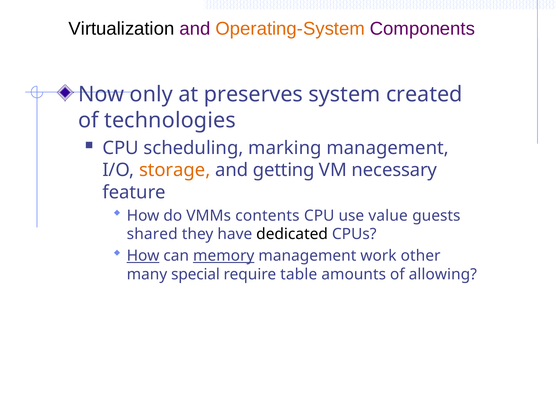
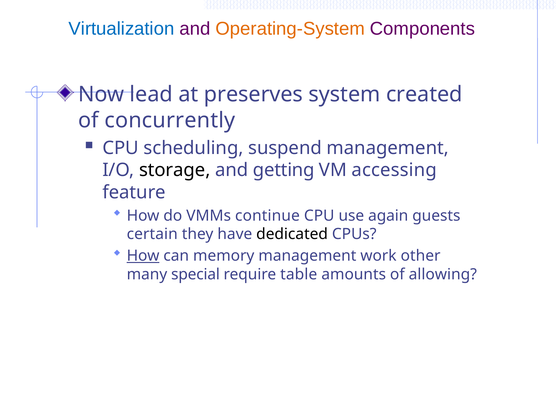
Virtualization colour: black -> blue (121, 29)
only: only -> lead (151, 94)
technologies: technologies -> concurrently (170, 120)
marking: marking -> suspend (285, 148)
storage colour: orange -> black (175, 170)
necessary: necessary -> accessing (394, 170)
contents: contents -> continue (267, 216)
value: value -> again (388, 216)
shared: shared -> certain (152, 234)
memory underline: present -> none (224, 256)
